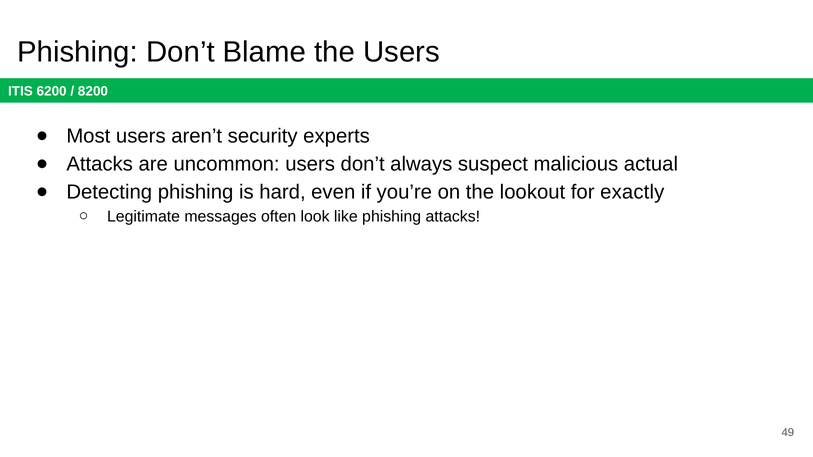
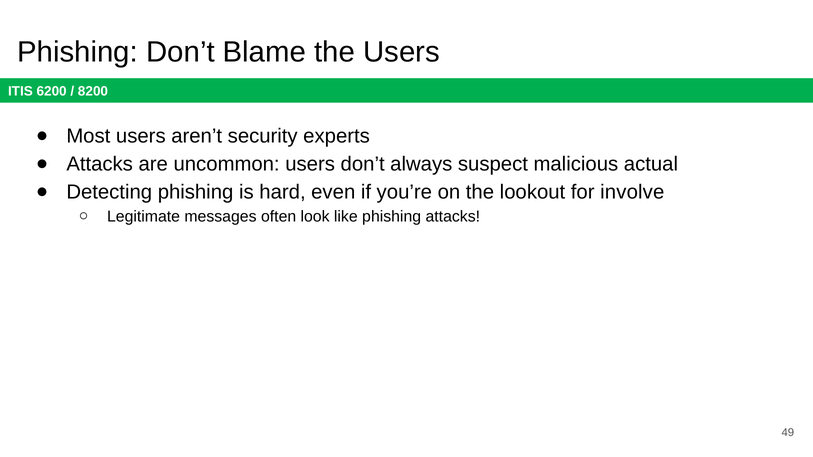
exactly: exactly -> involve (632, 192)
